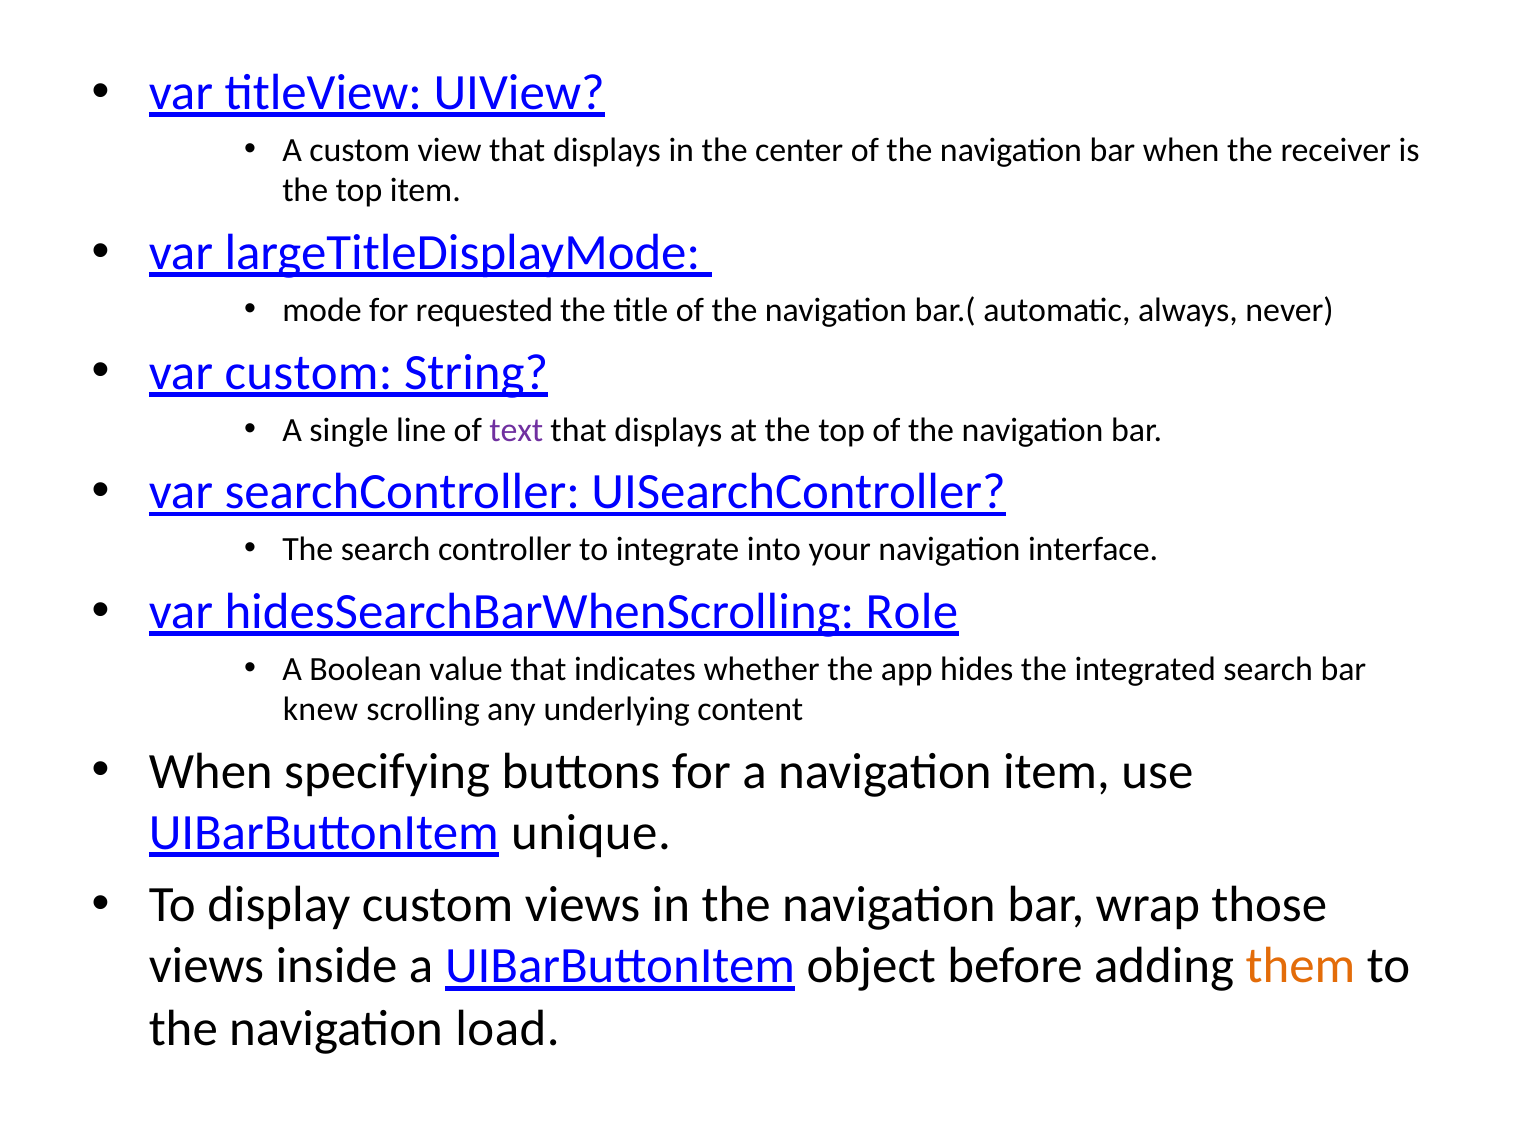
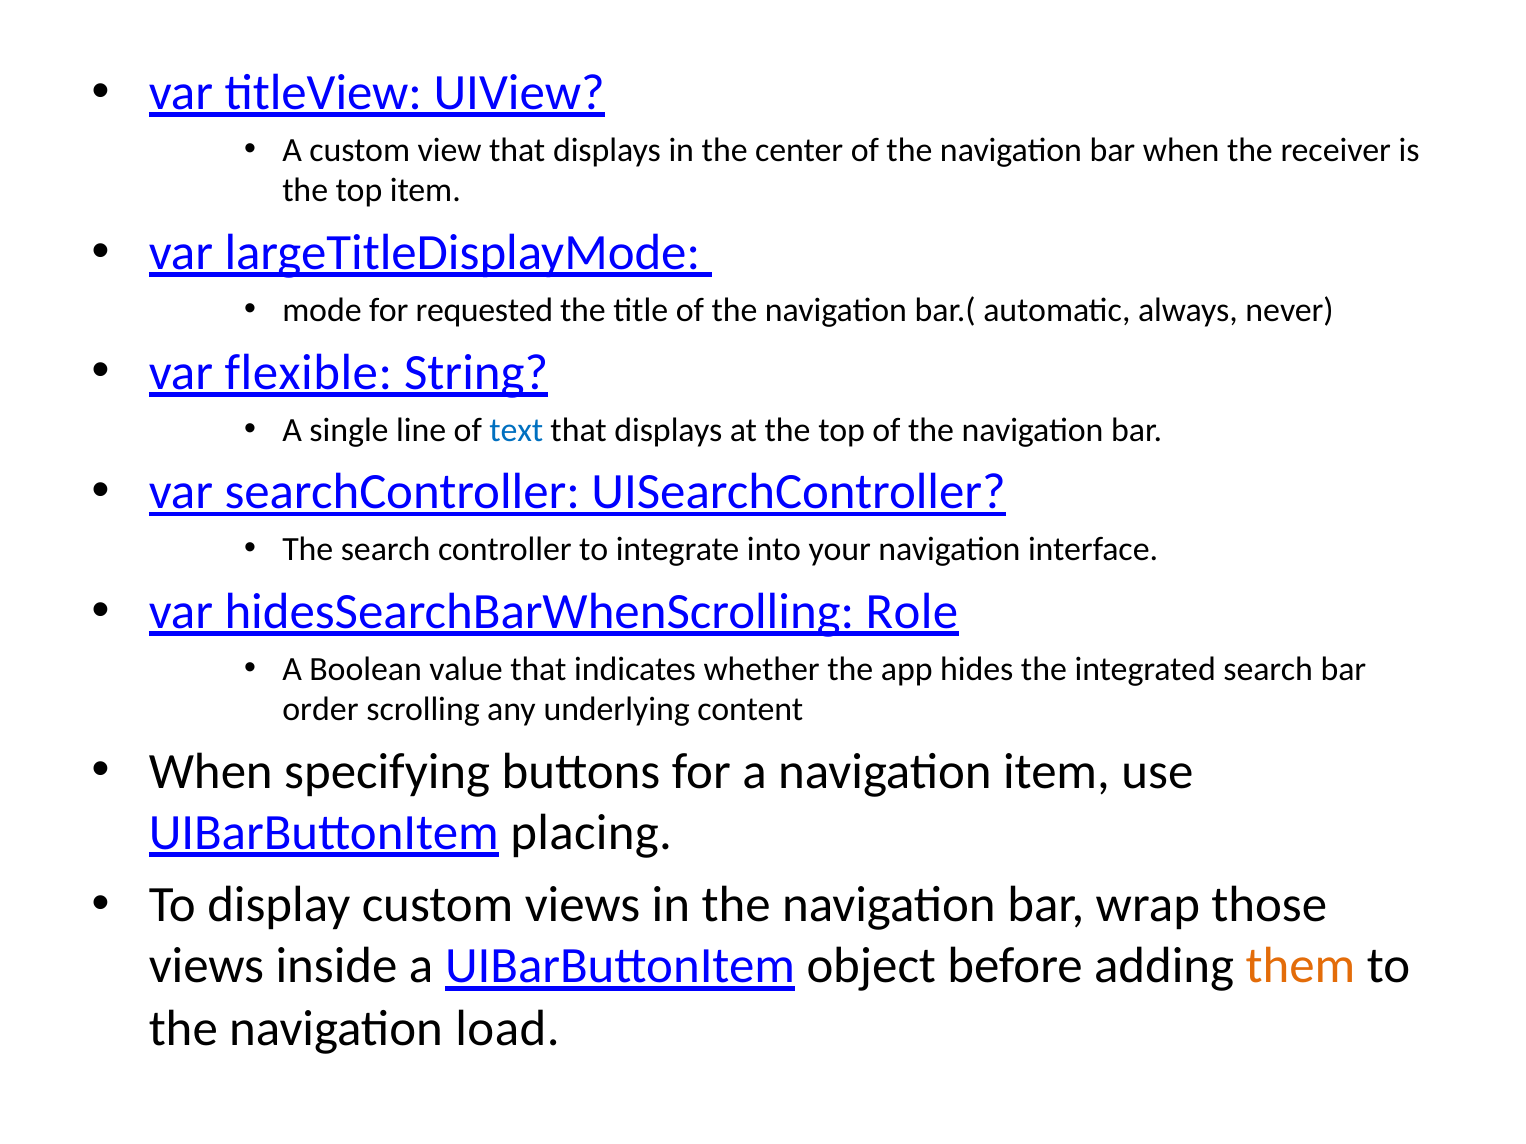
var custom: custom -> flexible (308, 373)
text colour: purple -> blue (516, 430)
knew: knew -> order (320, 710)
unique: unique -> placing (591, 833)
